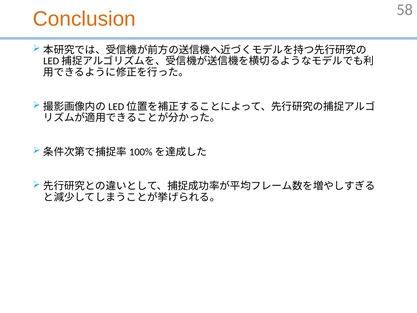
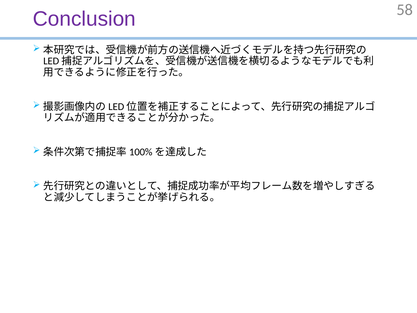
Conclusion colour: orange -> purple (84, 19)
